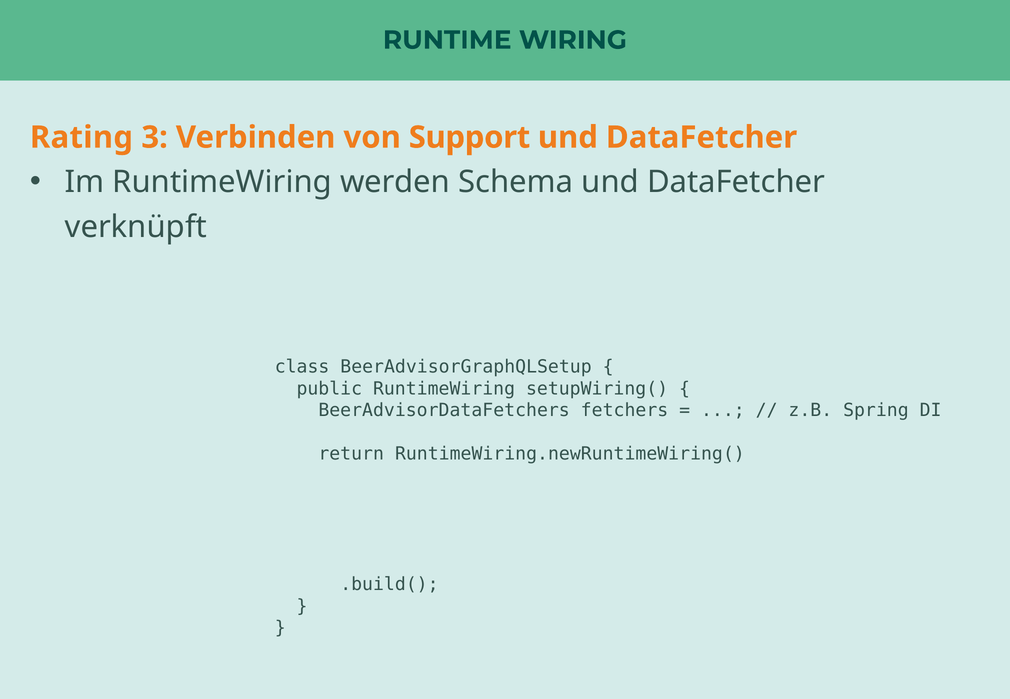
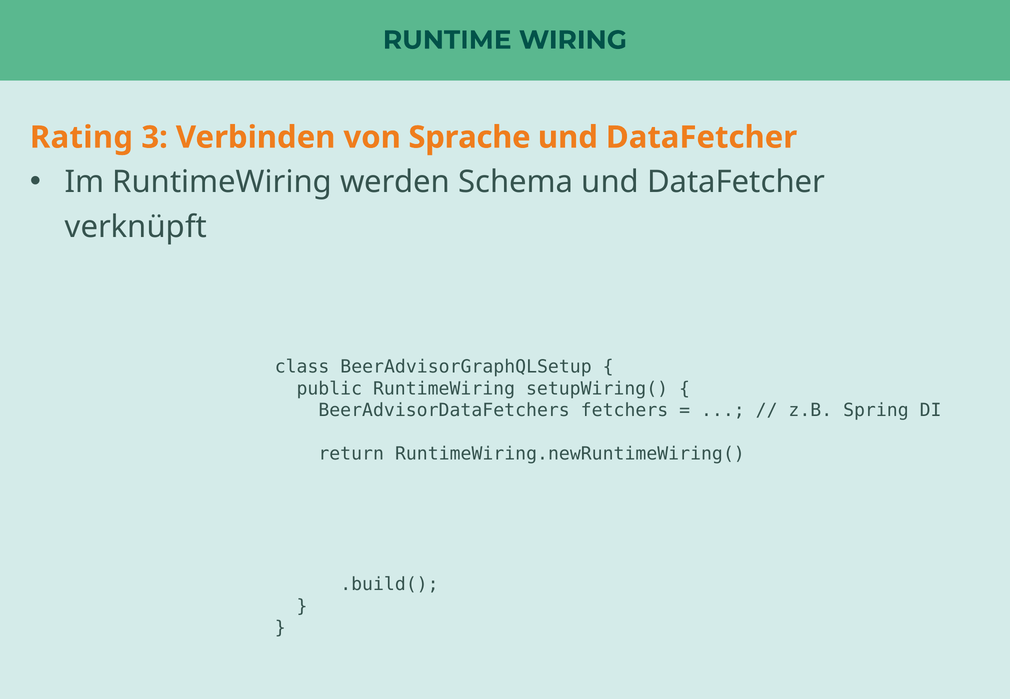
Support: Support -> Sprache (470, 137)
